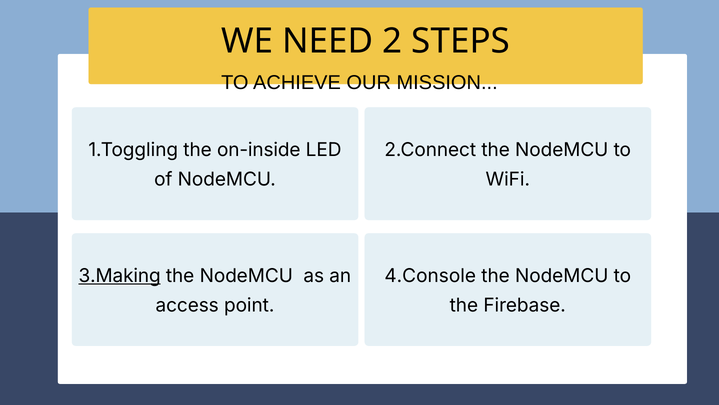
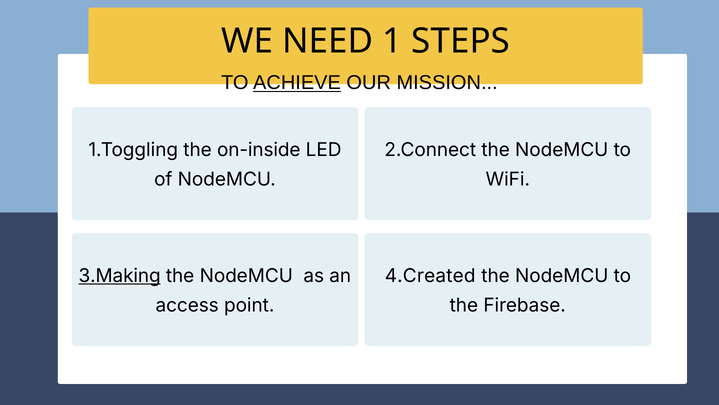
2: 2 -> 1 (392, 41)
ACHIEVE underline: none -> present (297, 83)
4.Console: 4.Console -> 4.Created (430, 276)
